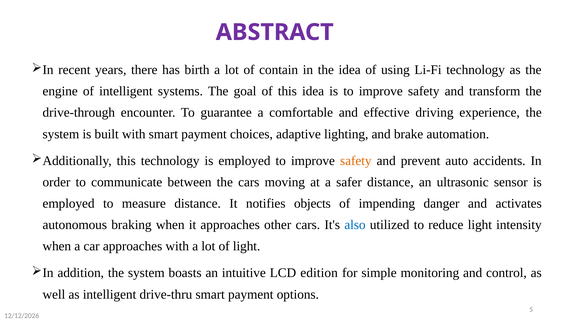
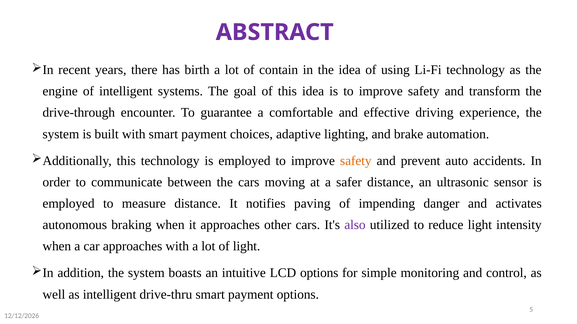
objects: objects -> paving (312, 204)
also colour: blue -> purple (355, 225)
LCD edition: edition -> options (319, 273)
